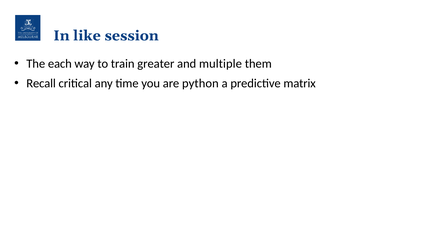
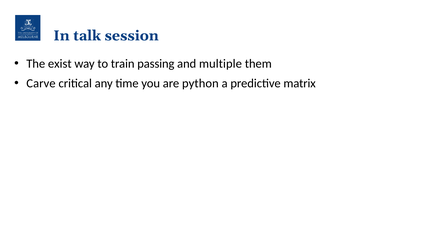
like: like -> talk (87, 36)
each: each -> exist (60, 64)
greater: greater -> passing (156, 64)
Recall: Recall -> Carve (41, 83)
